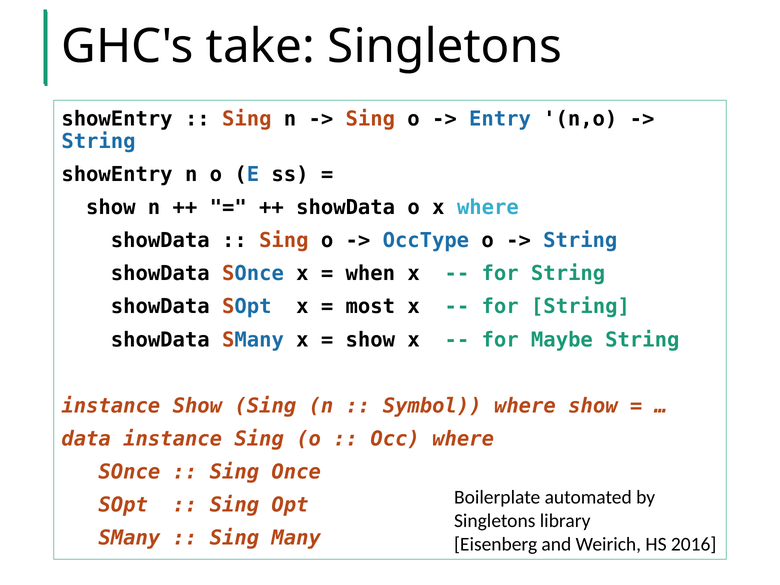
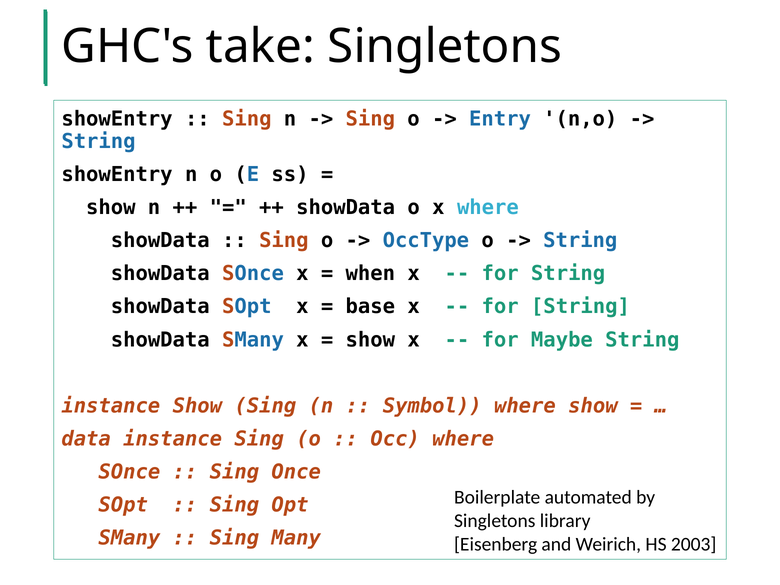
most: most -> base (370, 307)
2016: 2016 -> 2003 (694, 544)
